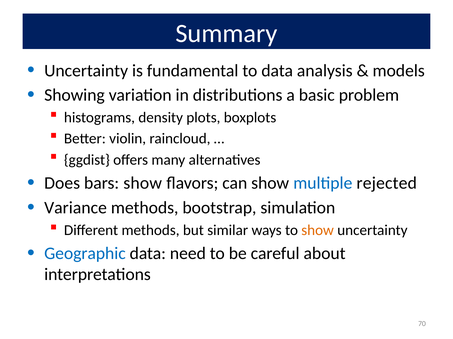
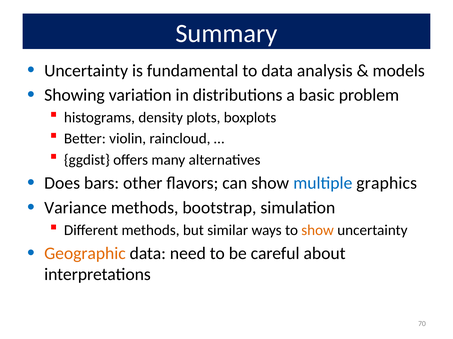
bars show: show -> other (143, 183)
rejected: rejected -> graphics (387, 183)
Geographic colour: blue -> orange (85, 254)
